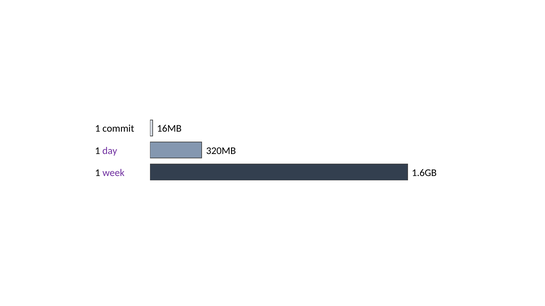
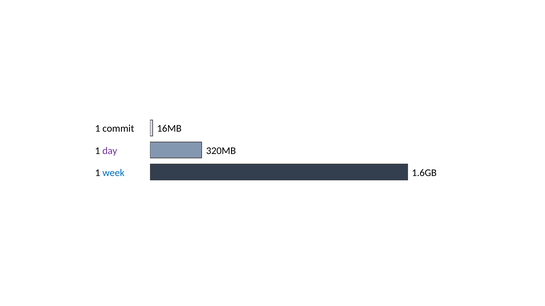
week colour: purple -> blue (113, 173)
